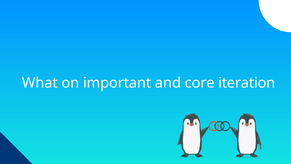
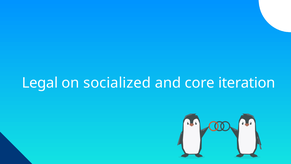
What: What -> Legal (40, 83)
important: important -> socialized (117, 83)
